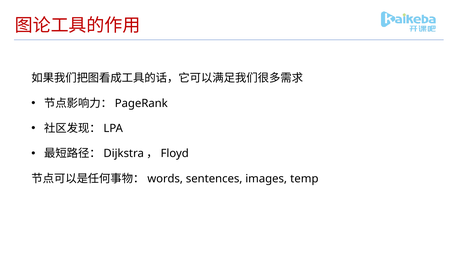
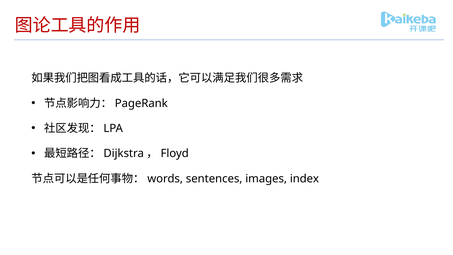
temp: temp -> index (304, 179)
